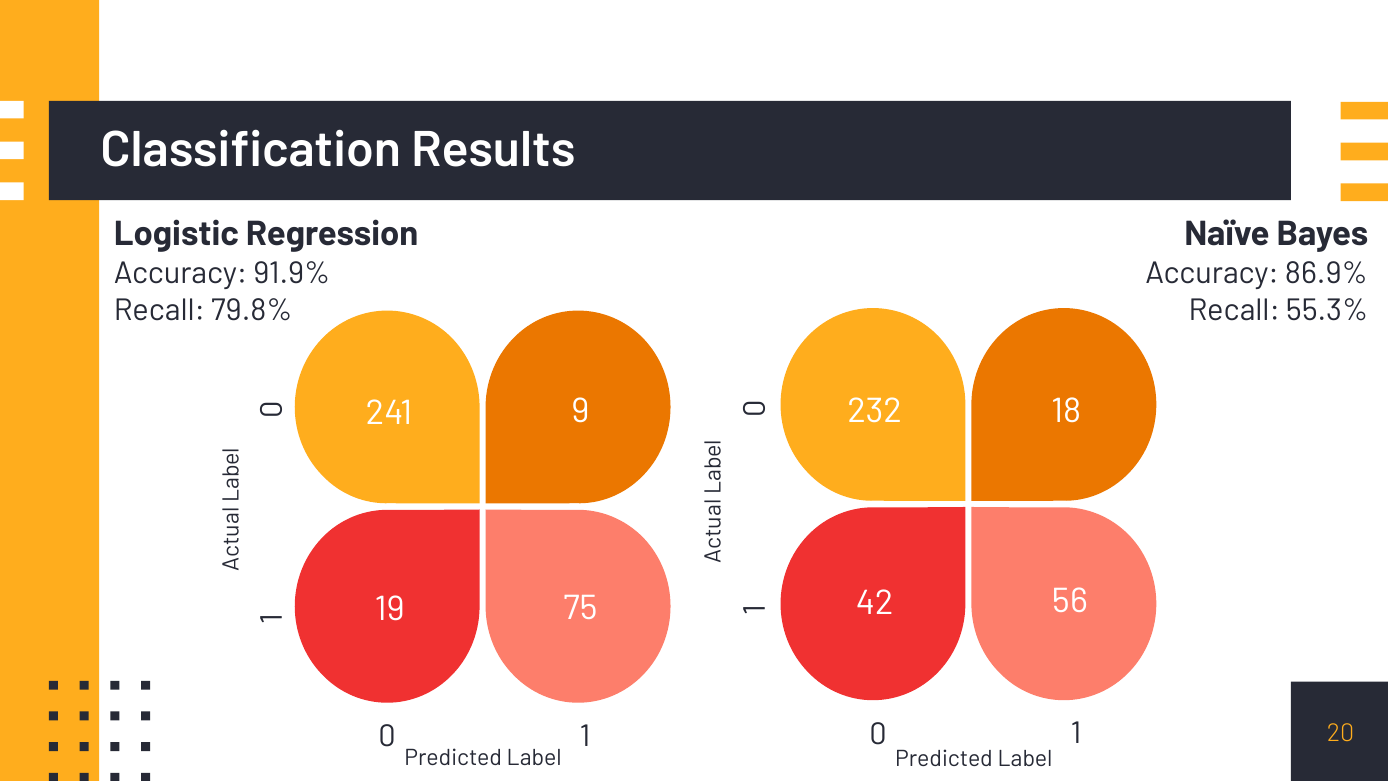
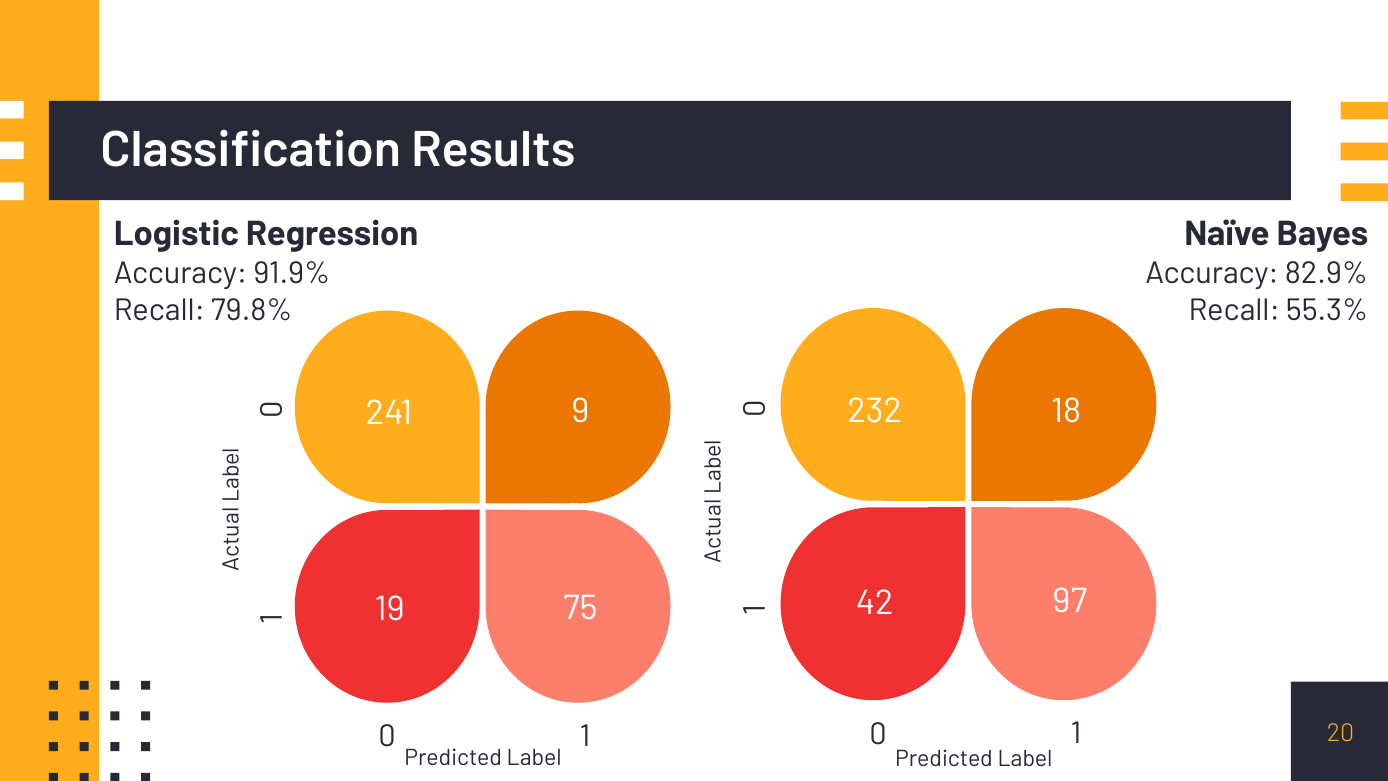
86.9%: 86.9% -> 82.9% (1326, 273)
56: 56 -> 97 (1070, 601)
